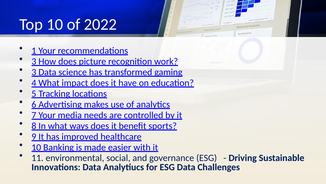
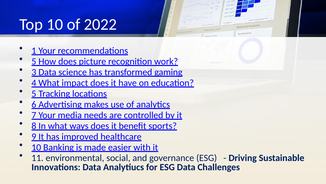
3: 3 -> 5 (34, 61)
